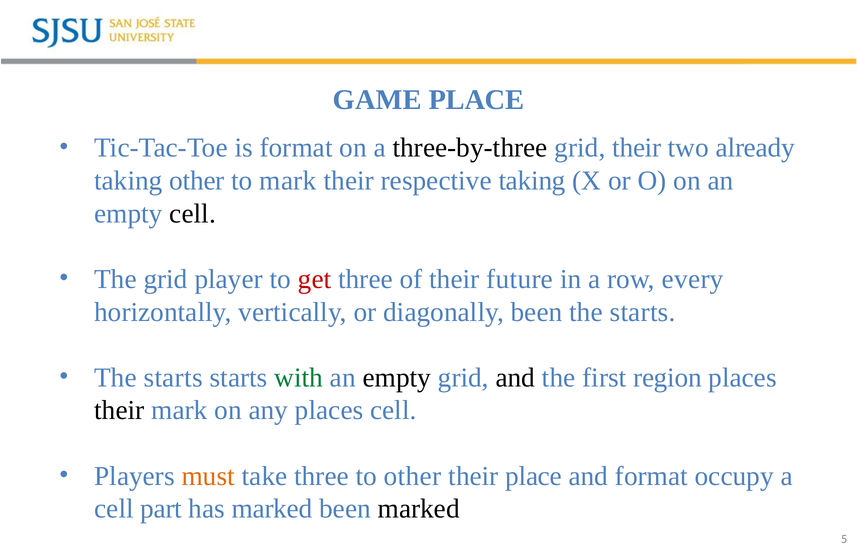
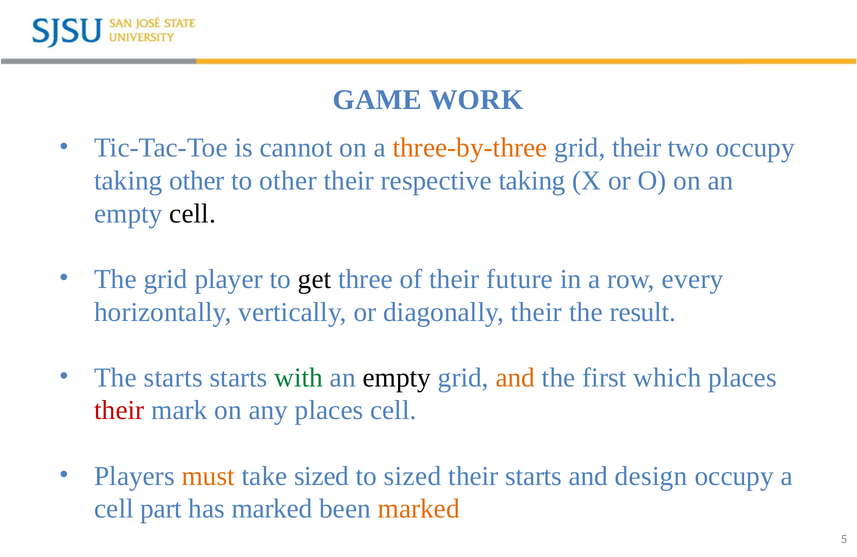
GAME PLACE: PLACE -> WORK (476, 100)
is format: format -> cannot (296, 148)
three-by-three colour: black -> orange (470, 148)
two already: already -> occupy (755, 148)
to mark: mark -> other (288, 181)
get colour: red -> black (315, 279)
diagonally been: been -> their (536, 312)
starts: starts -> result (643, 312)
and colour: black -> orange (515, 378)
region: region -> which (667, 378)
their colour: black -> red (119, 410)
take three: three -> sized (322, 476)
to other: other -> sized (413, 476)
their place: place -> starts (534, 476)
and format: format -> design (651, 476)
marked colour: black -> orange (419, 509)
